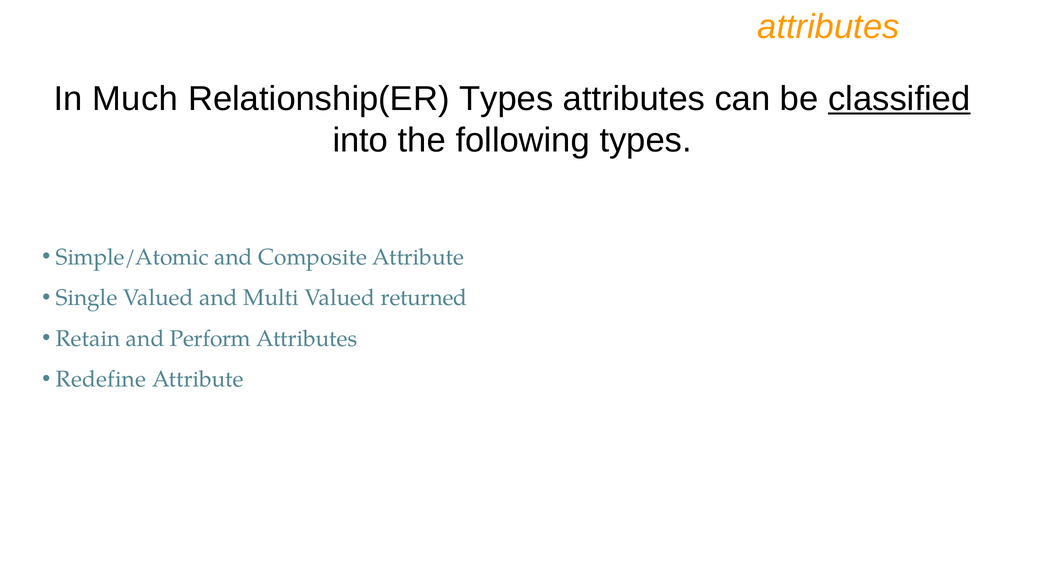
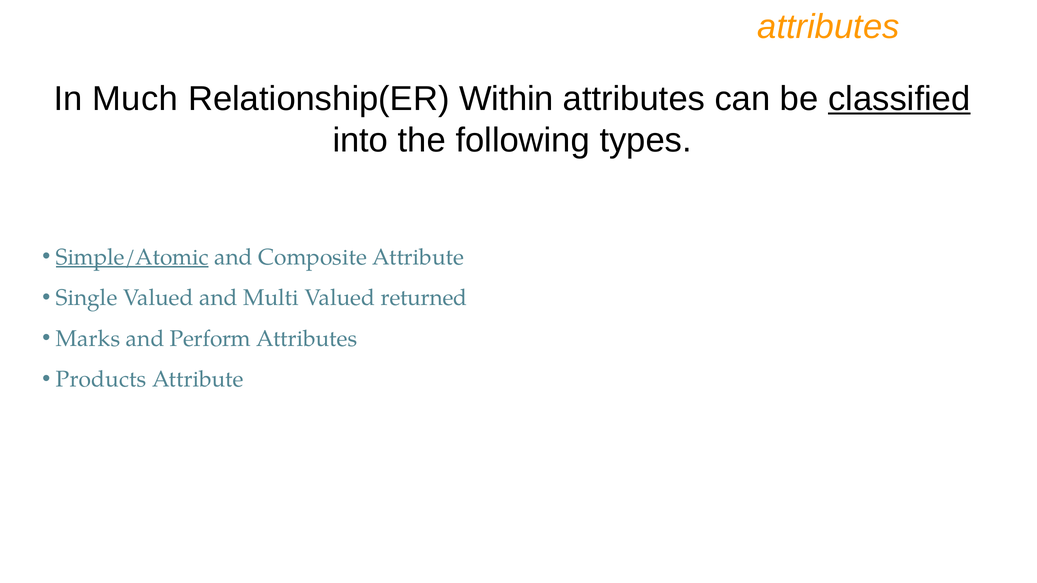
Relationship(ER Types: Types -> Within (506, 99)
Simple/Atomic underline: none -> present (132, 257)
Retain: Retain -> Marks (88, 339)
Redefine: Redefine -> Products (101, 380)
